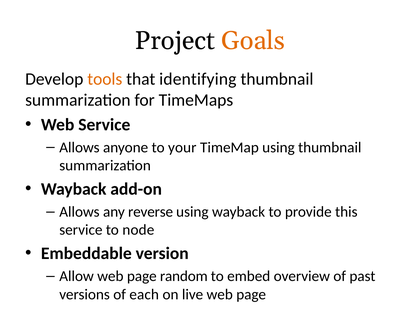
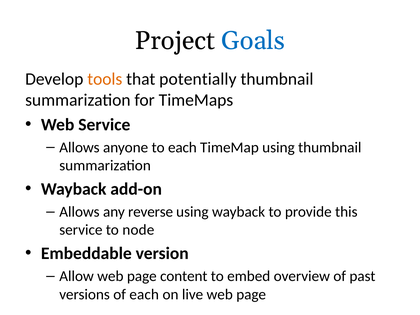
Goals colour: orange -> blue (253, 41)
identifying: identifying -> potentially (198, 79)
to your: your -> each (182, 147)
random: random -> content (184, 276)
